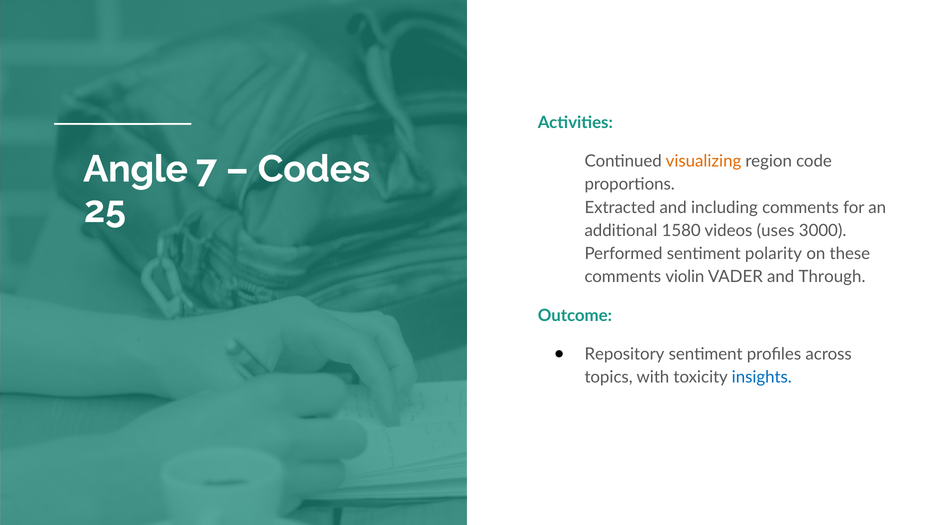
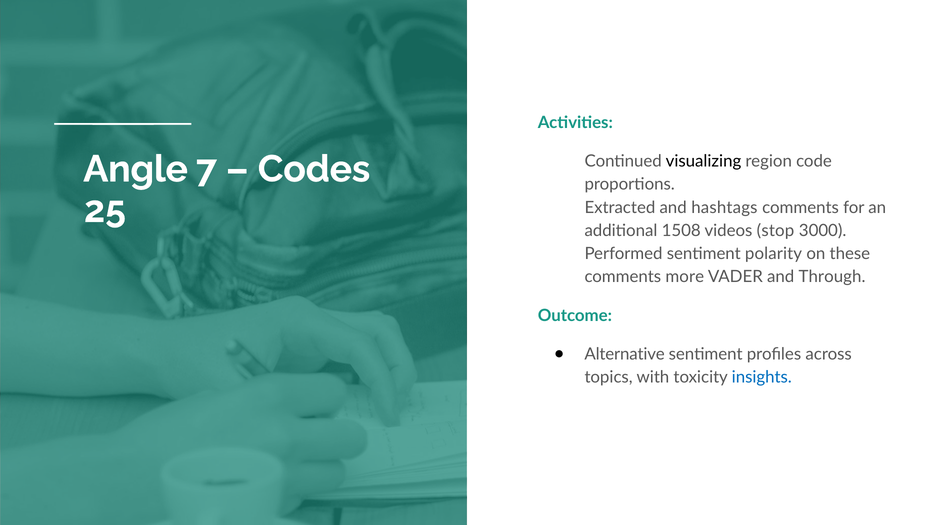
visualizing colour: orange -> black (704, 161)
including: including -> hashtags (724, 208)
1580: 1580 -> 1508 (681, 231)
uses: uses -> stop (776, 231)
violin: violin -> more (685, 277)
Repository: Repository -> Alternative (625, 355)
